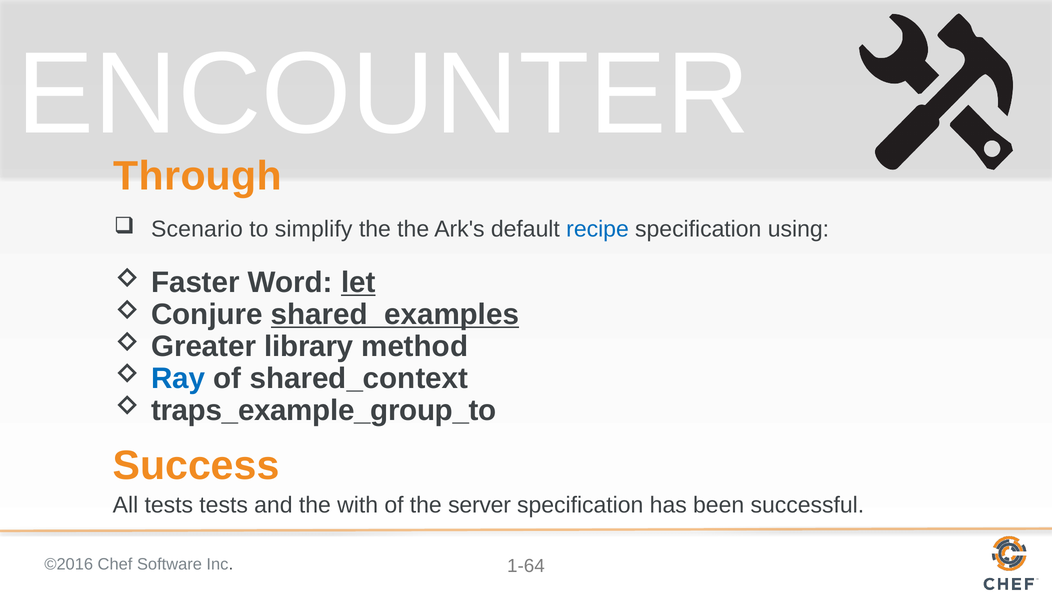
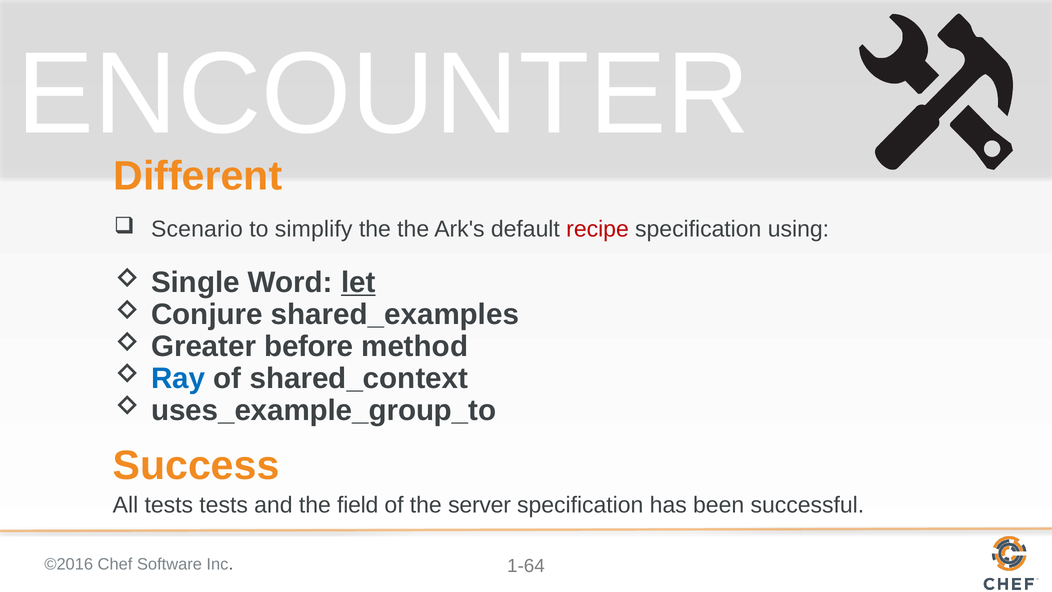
Through: Through -> Different (198, 176)
recipe colour: blue -> red (598, 229)
Faster: Faster -> Single (195, 282)
shared_examples underline: present -> none (395, 314)
library: library -> before (309, 346)
traps_example_group_to: traps_example_group_to -> uses_example_group_to (324, 410)
with: with -> field (358, 505)
